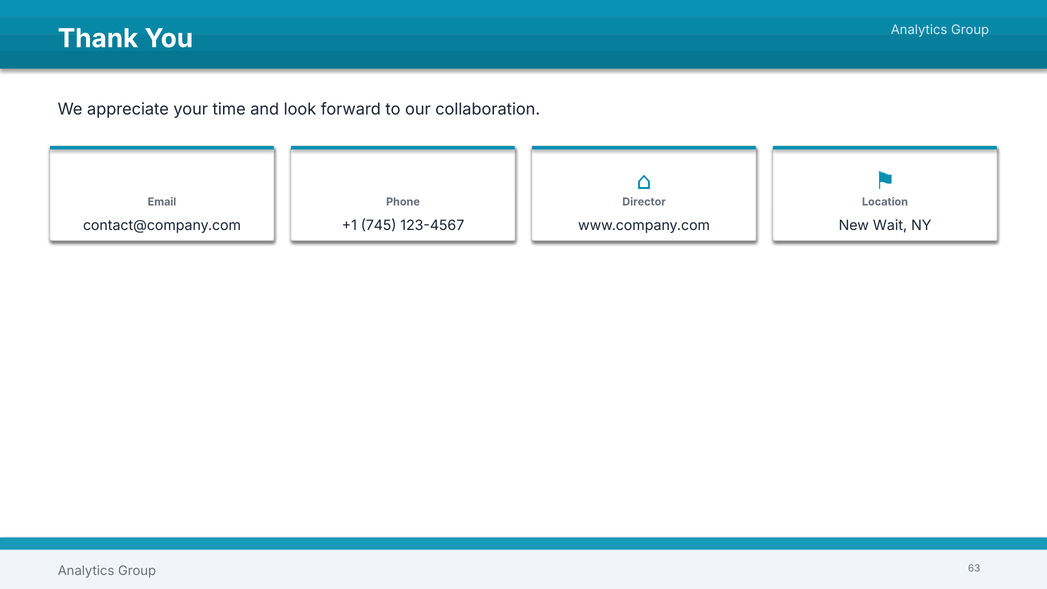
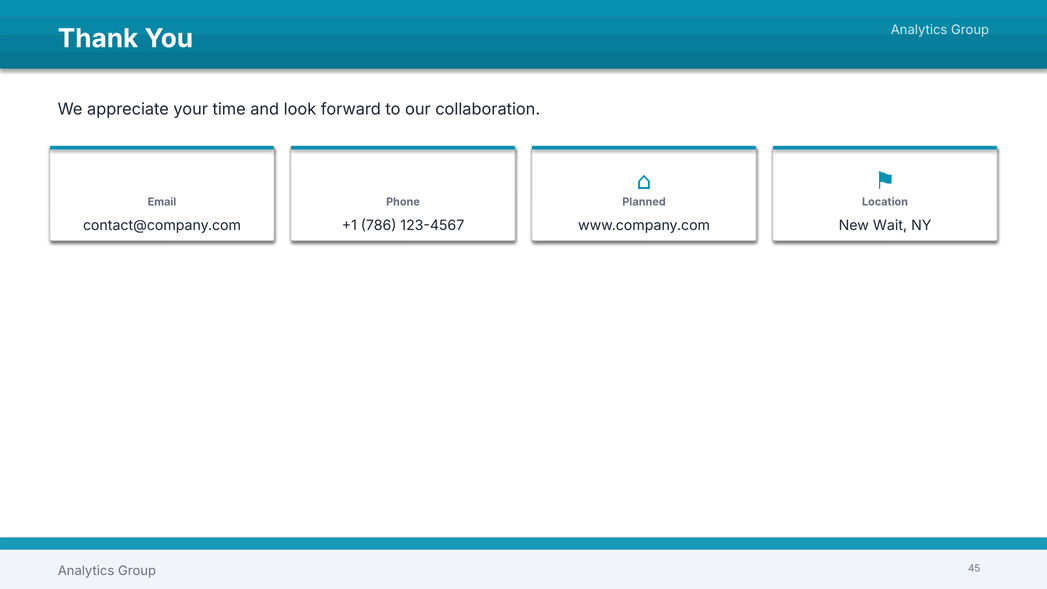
Director: Director -> Planned (644, 202)
745: 745 -> 786 (379, 225)
63: 63 -> 45 (974, 569)
